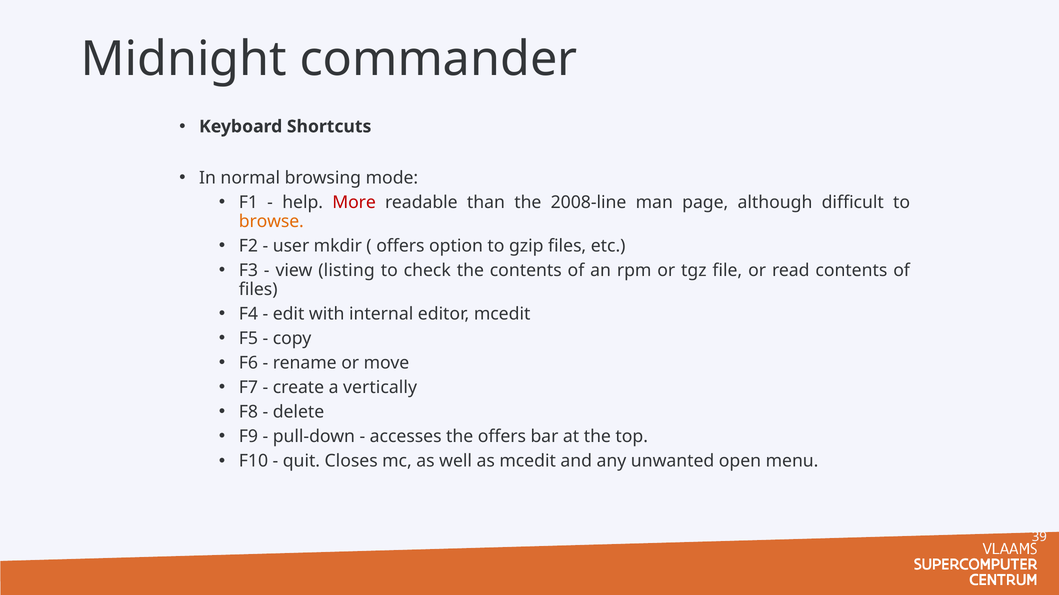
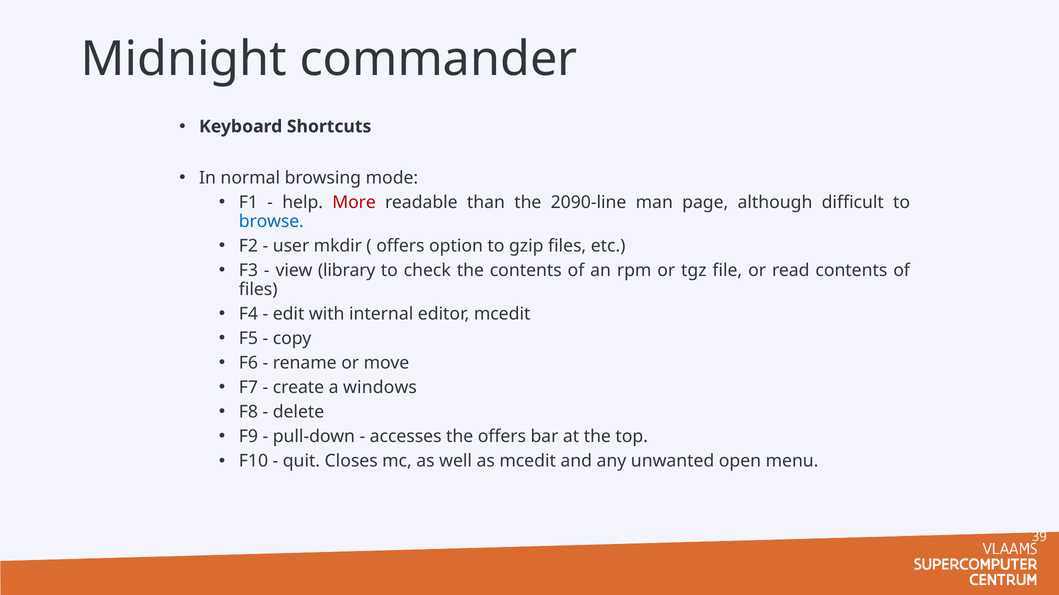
2008-line: 2008-line -> 2090-line (589, 202)
browse colour: orange -> blue (271, 222)
listing: listing -> library (347, 271)
vertically: vertically -> windows (380, 388)
